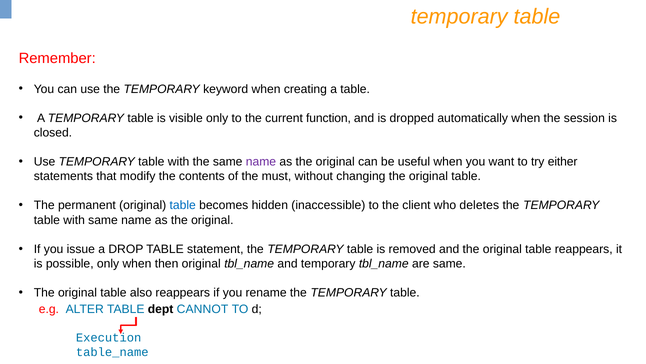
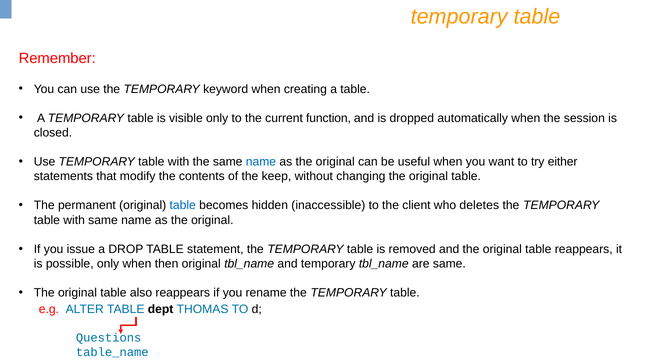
name colour: purple -> blue (261, 162)
must: must -> keep (276, 176)
CANNOT: CANNOT -> THOMAS (203, 309)
Execution: Execution -> Questions (109, 337)
